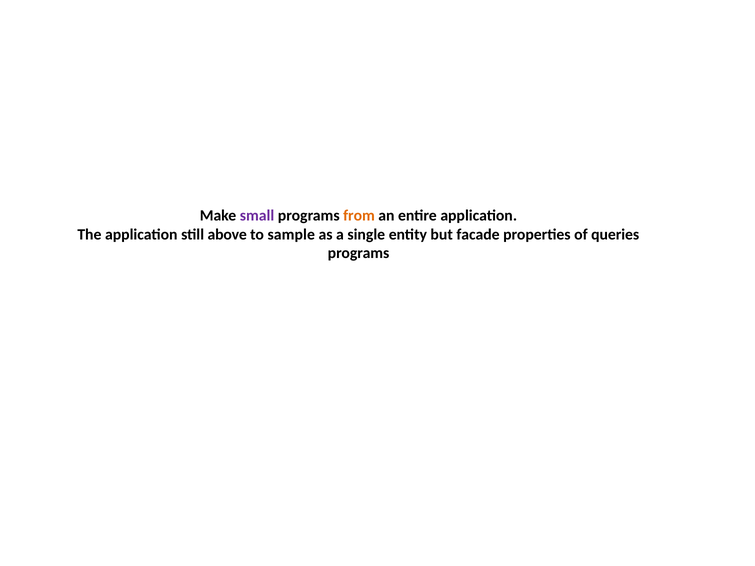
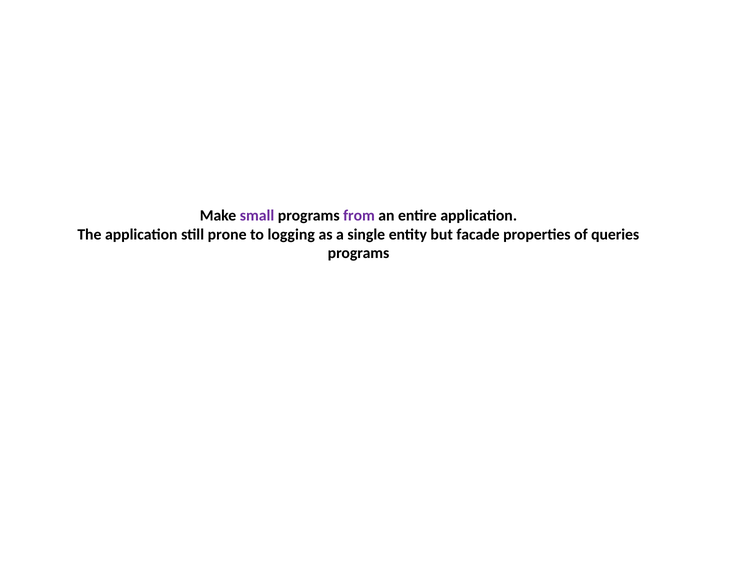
from colour: orange -> purple (359, 216)
above: above -> prone (227, 234)
sample: sample -> logging (291, 234)
